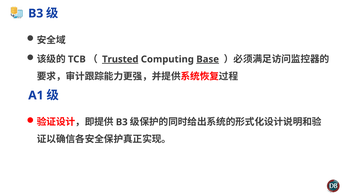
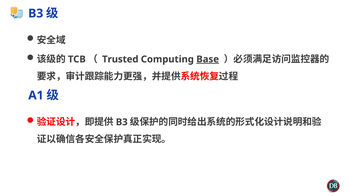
Trusted underline: present -> none (120, 59)
